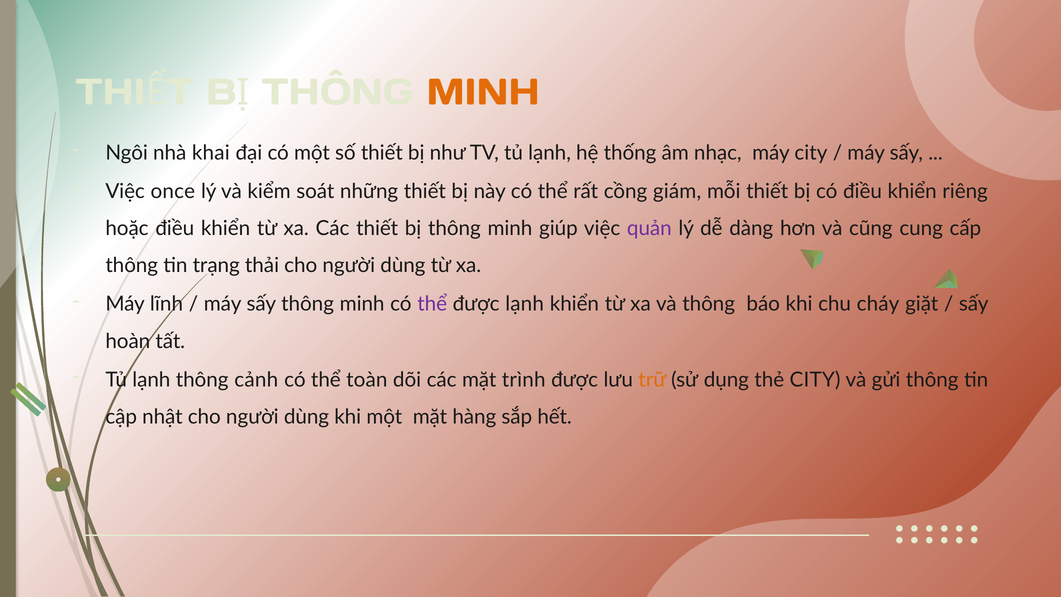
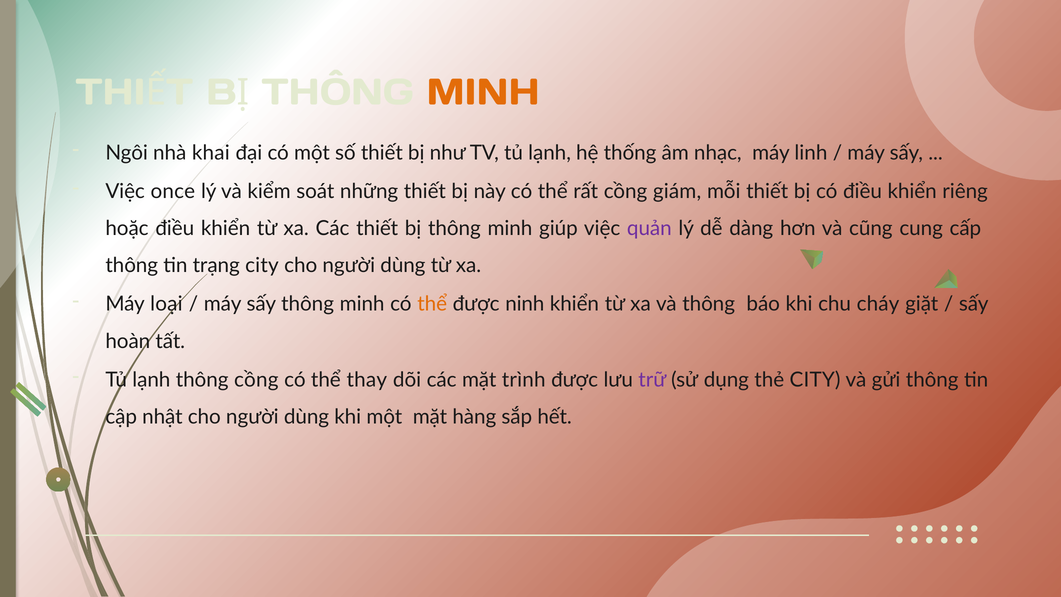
máy city: city -> linh (811, 153)
trạng thải: thải -> city (262, 266)
lĩnh: lĩnh -> loại (166, 304)
thể colour: purple -> orange (432, 304)
được lạnh: lạnh -> ninh (525, 304)
thông cảnh: cảnh -> cồng (256, 380)
toàn: toàn -> thay (367, 380)
trữ colour: orange -> purple (652, 380)
